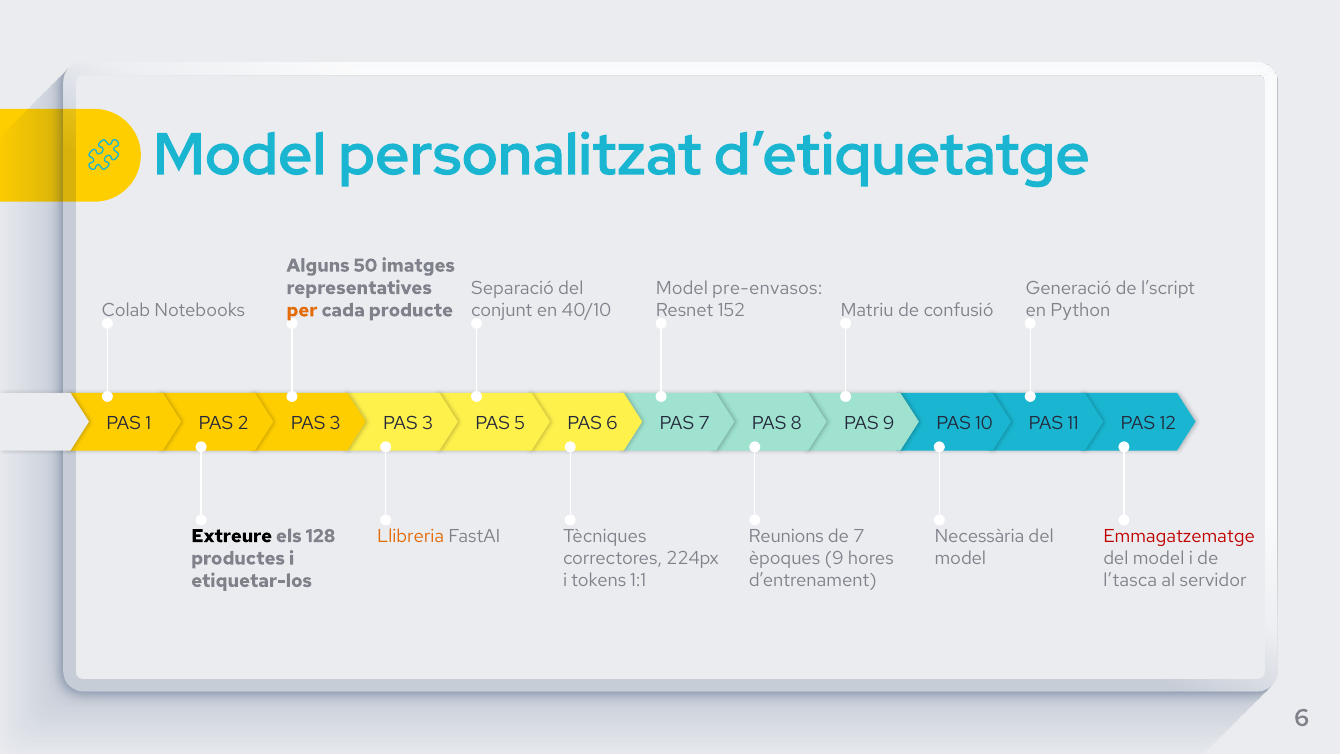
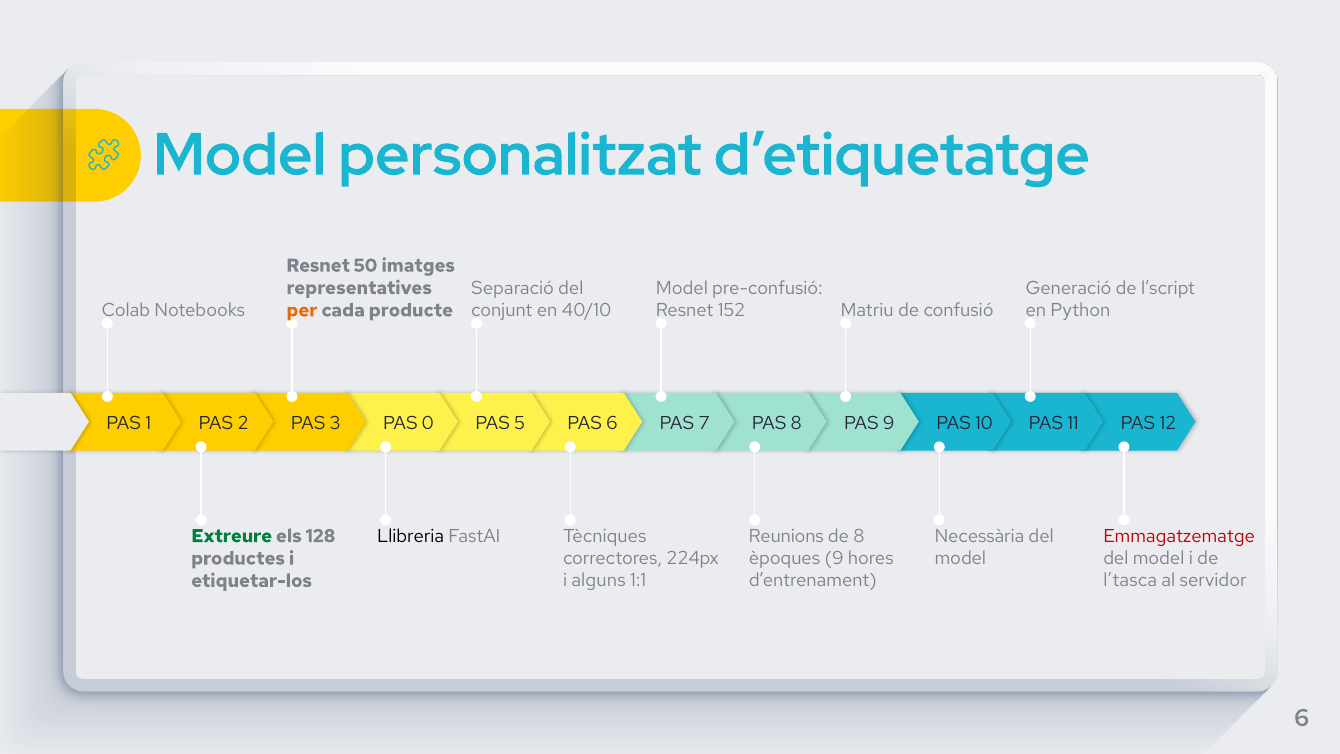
Alguns: Alguns -> Resnet (318, 265)
pre-envasos: pre-envasos -> pre-confusió (767, 288)
3: 3 -> 0 (428, 423)
Extreure colour: black -> green (232, 536)
Llibreria colour: orange -> black (411, 536)
de 7: 7 -> 8 (859, 536)
tokens: tokens -> alguns (598, 581)
